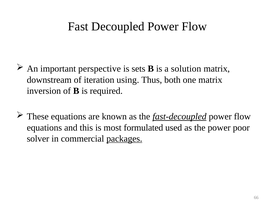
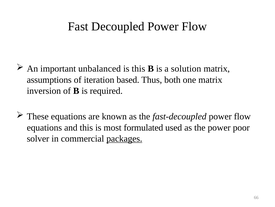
perspective: perspective -> unbalanced (100, 68)
is sets: sets -> this (138, 68)
downstream: downstream -> assumptions (49, 79)
using: using -> based (128, 79)
fast-decoupled underline: present -> none (179, 116)
